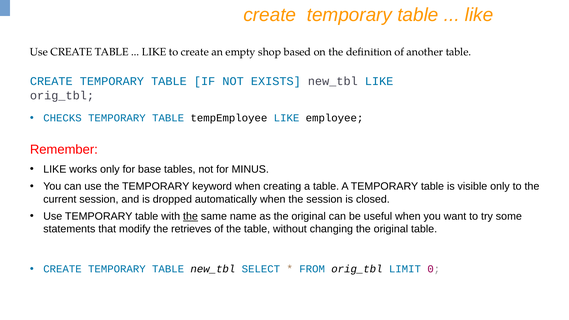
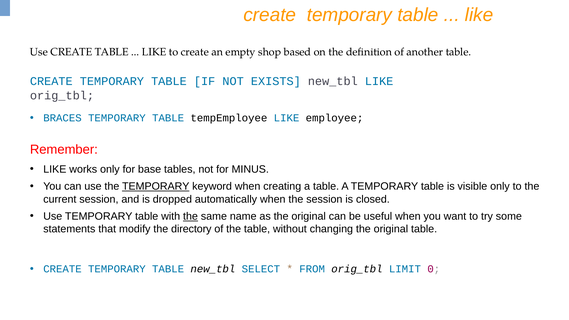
CHECKS: CHECKS -> BRACES (62, 118)
TEMPORARY underline: none -> present (156, 186)
retrieves: retrieves -> directory (191, 229)
